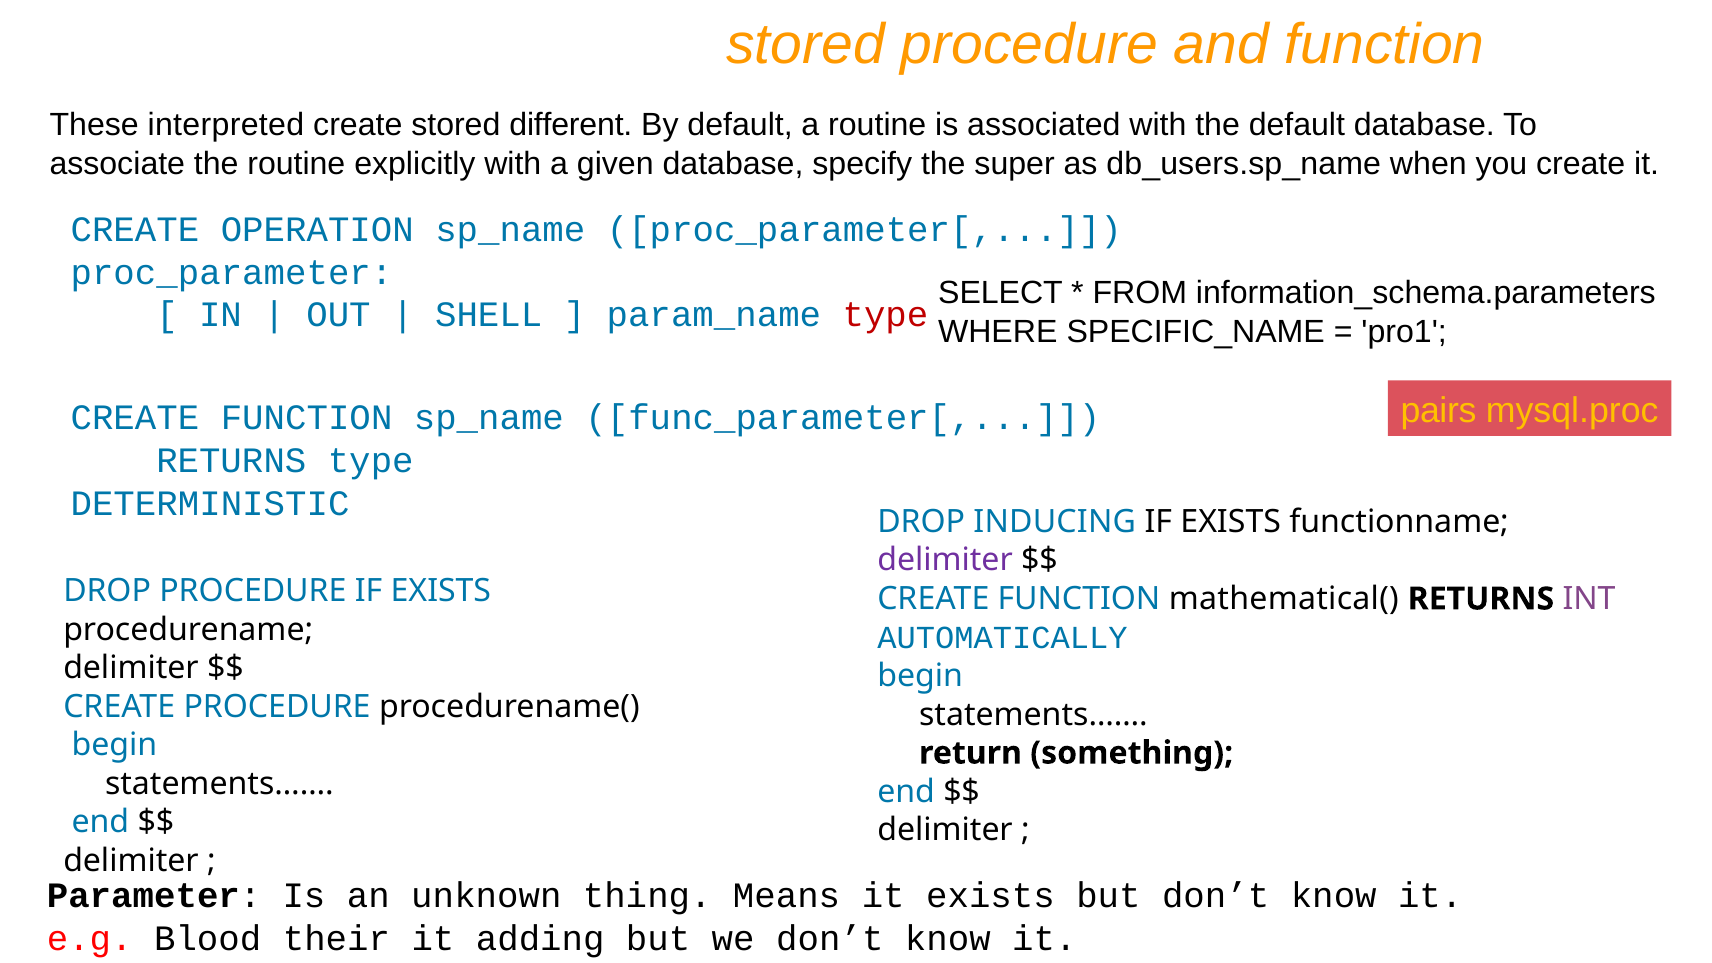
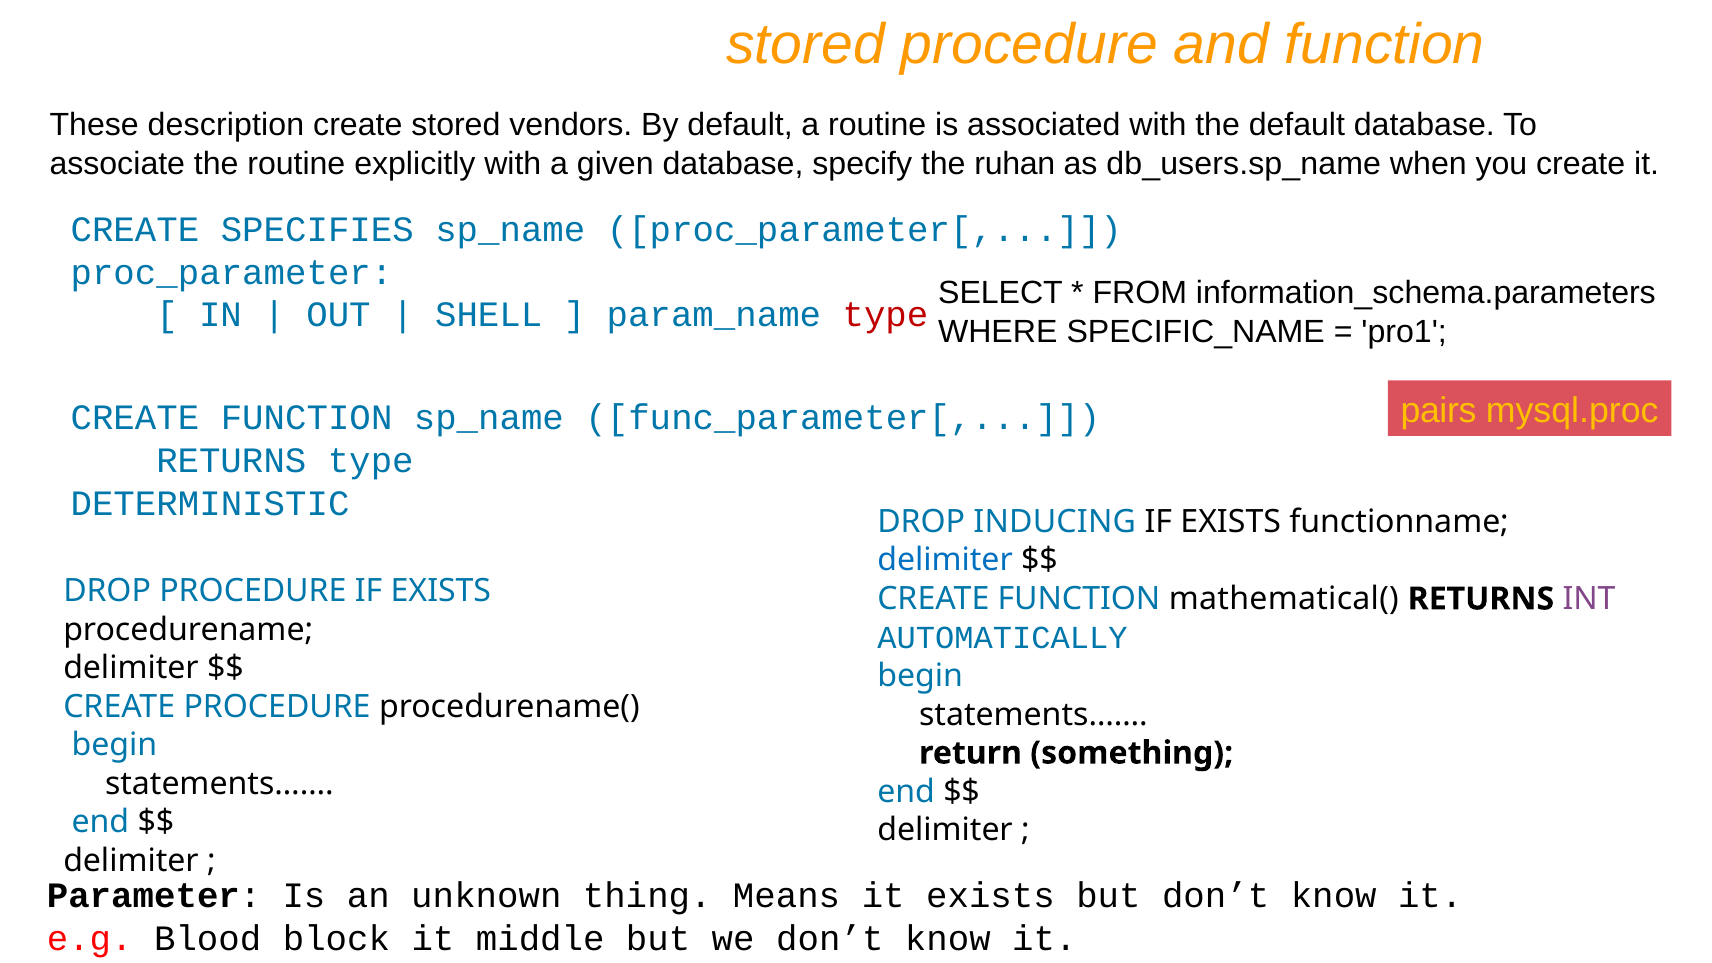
interpreted: interpreted -> description (226, 125)
different: different -> vendors (571, 125)
super: super -> ruhan (1015, 164)
OPERATION: OPERATION -> SPECIFIES (317, 230)
delimiter colour: purple -> blue (945, 560)
their: their -> block (336, 939)
adding: adding -> middle (540, 939)
